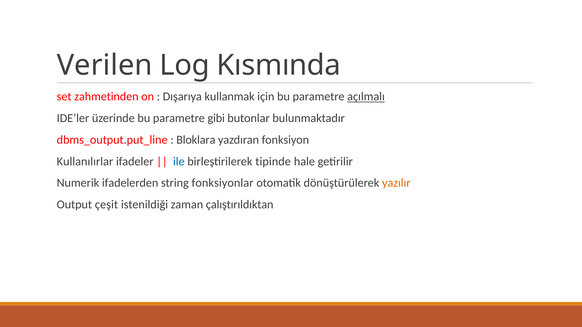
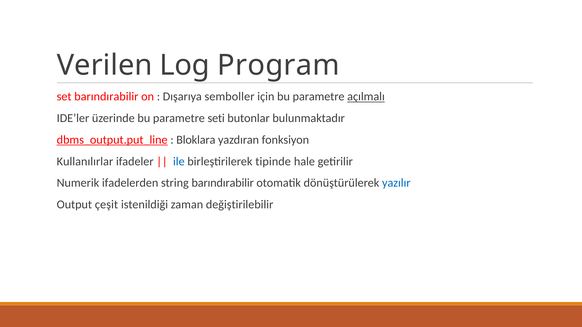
Kısmında: Kısmında -> Program (278, 65)
set zahmetinden: zahmetinden -> barındırabilir (106, 97)
kullanmak: kullanmak -> semboller (230, 97)
gibi: gibi -> seti (216, 118)
dbms_output.put_line underline: none -> present (112, 140)
string fonksiyonlar: fonksiyonlar -> barındırabilir (223, 183)
yazılır colour: orange -> blue (396, 183)
çalıştırıldıktan: çalıştırıldıktan -> değiştirilebilir (240, 205)
